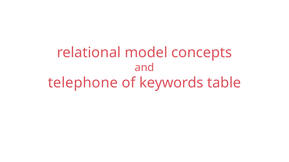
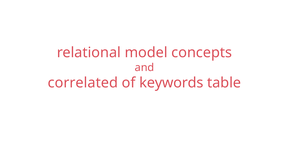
telephone: telephone -> correlated (83, 83)
